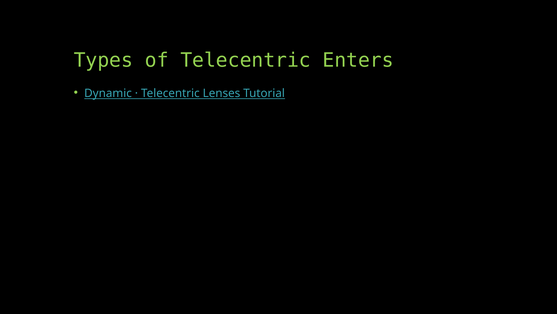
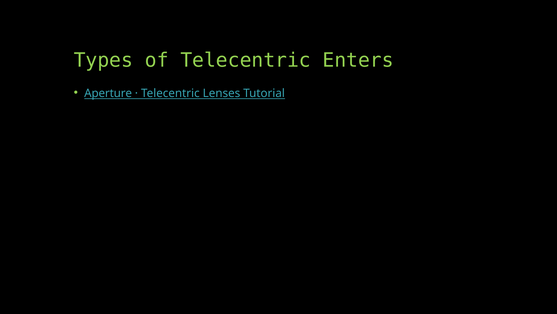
Dynamic: Dynamic -> Aperture (108, 93)
